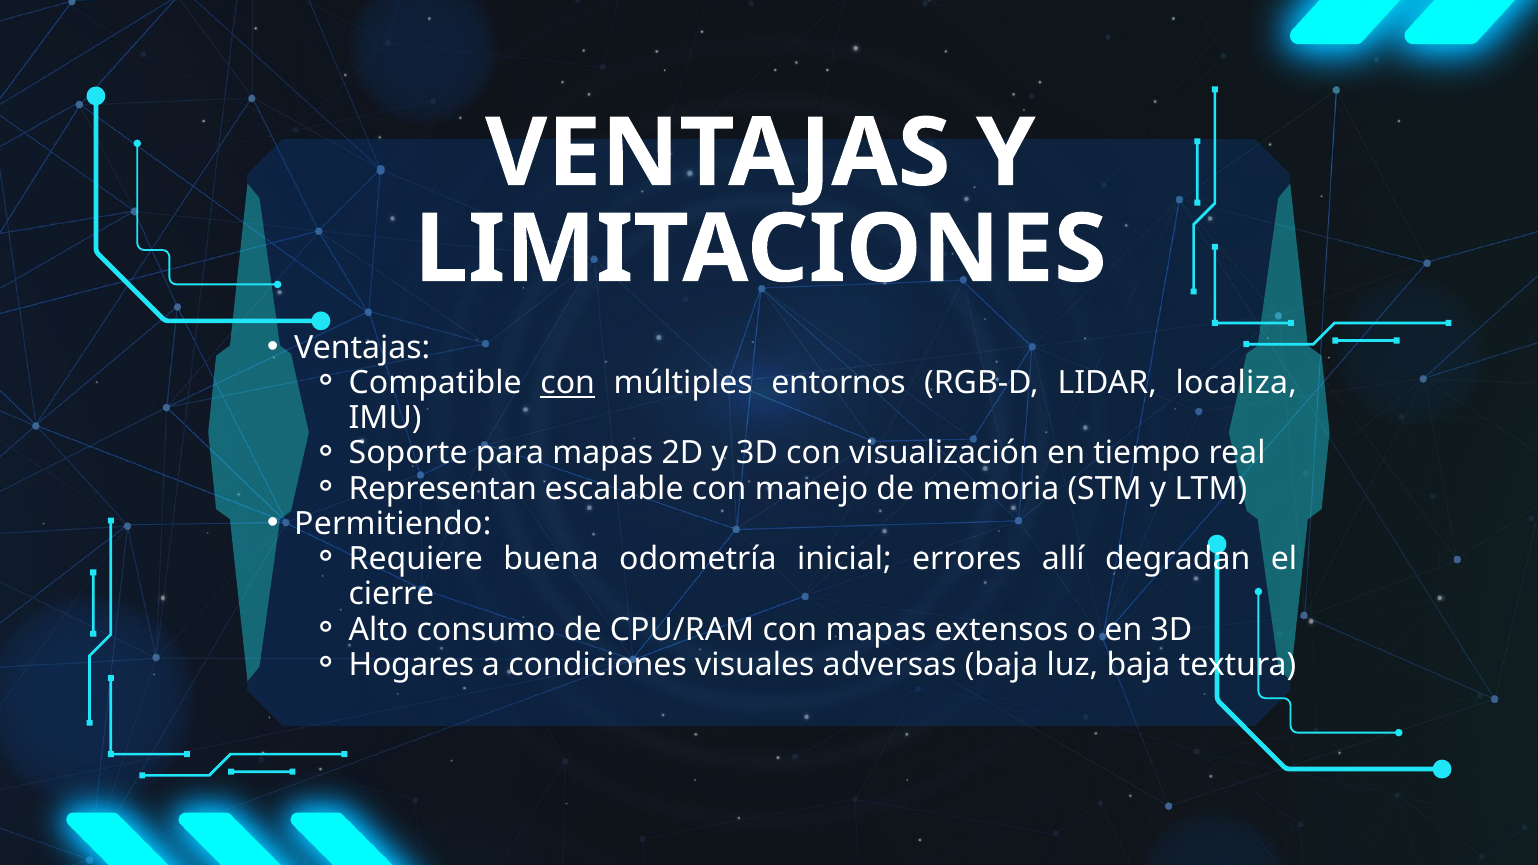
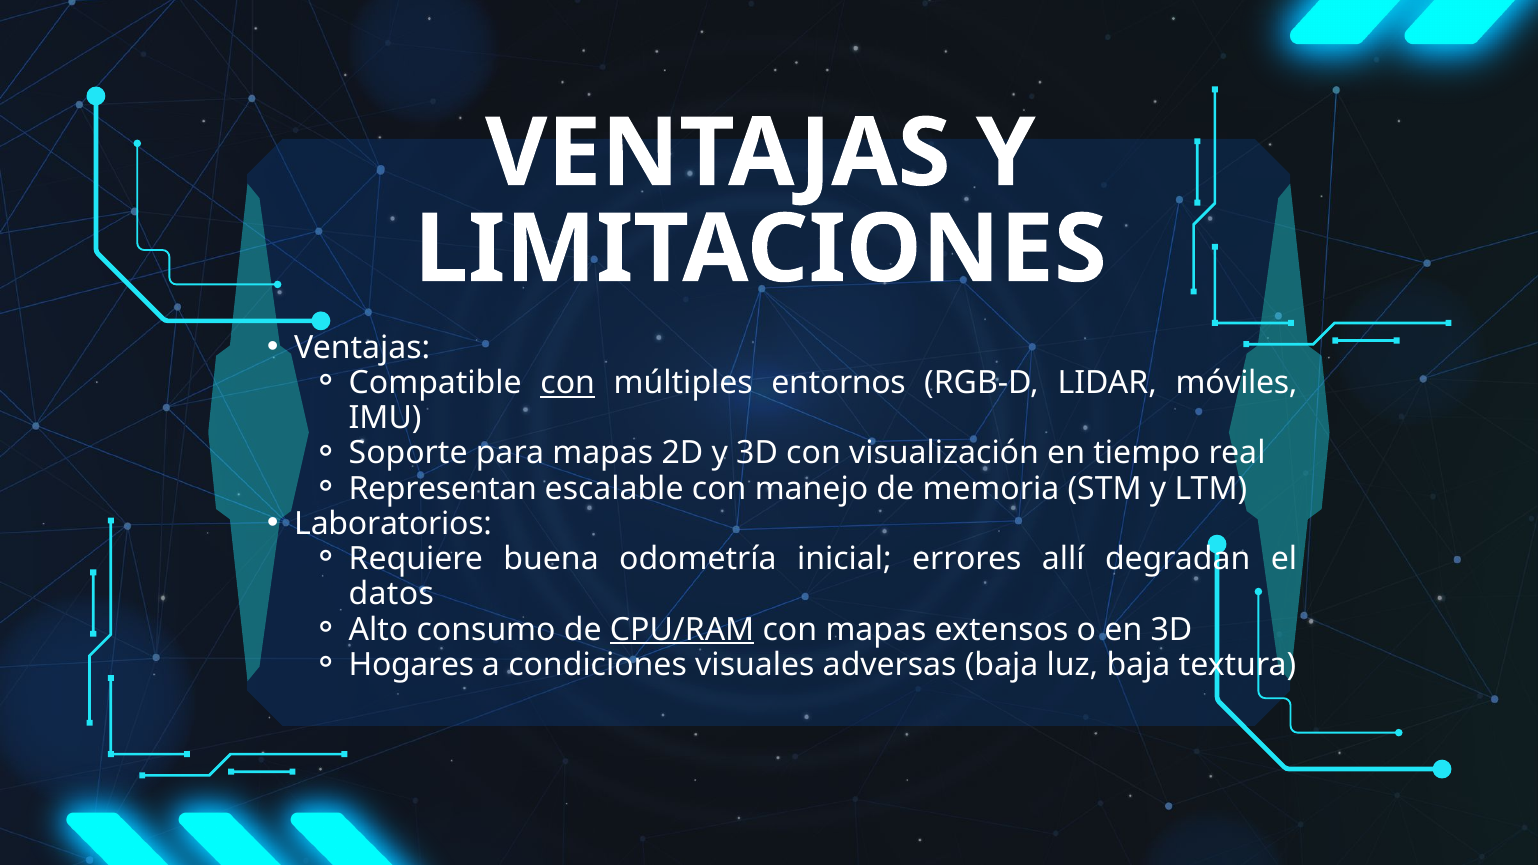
localiza: localiza -> móviles (1237, 383)
Permitiendo: Permitiendo -> Laboratorios (393, 524)
cierre: cierre -> datos (391, 594)
CPU/RAM underline: none -> present (682, 630)
